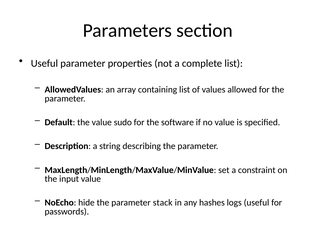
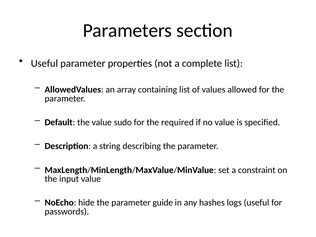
software: software -> required (177, 122)
stack: stack -> guide (163, 203)
